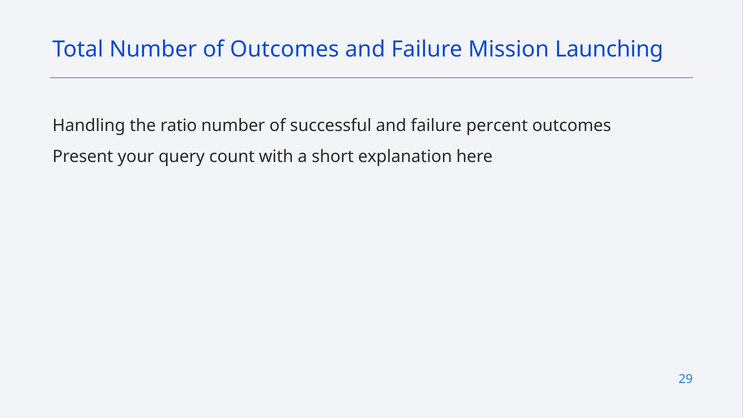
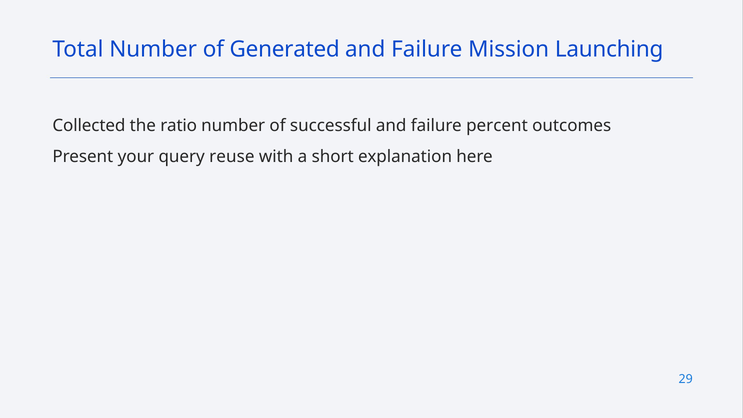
of Outcomes: Outcomes -> Generated (285, 49)
Handling: Handling -> Collected (89, 125)
count: count -> reuse (232, 157)
